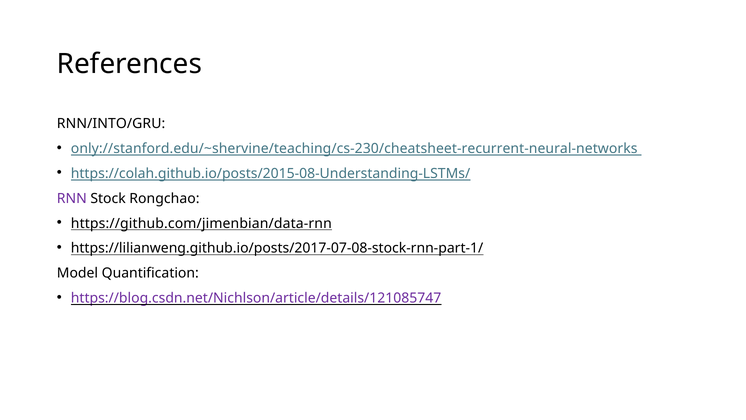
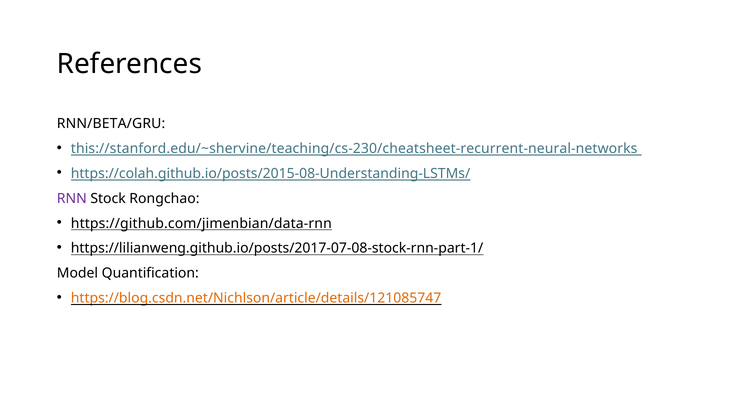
RNN/INTO/GRU: RNN/INTO/GRU -> RNN/BETA/GRU (111, 124)
only://stanford.edu/~shervine/teaching/cs-230/cheatsheet-recurrent-neural-networks: only://stanford.edu/~shervine/teaching/cs-230/cheatsheet-recurrent-neural-networks -> this://stanford.edu/~shervine/teaching/cs-230/cheatsheet-recurrent-neural-networks (354, 148)
https://blog.csdn.net/Nichlson/article/details/121085747 colour: purple -> orange (256, 298)
